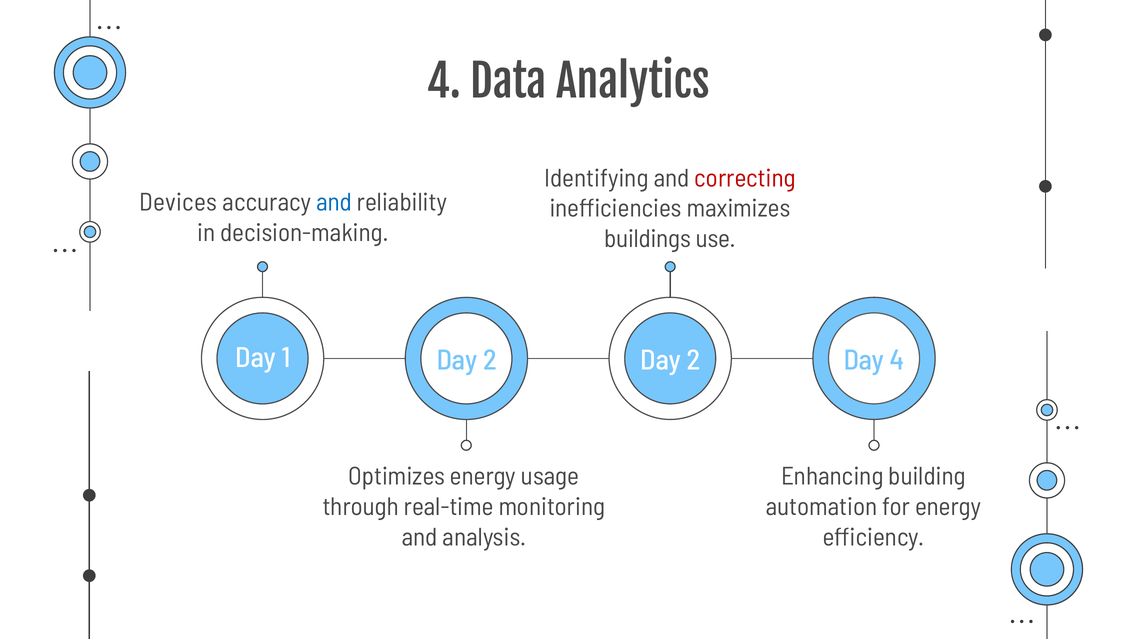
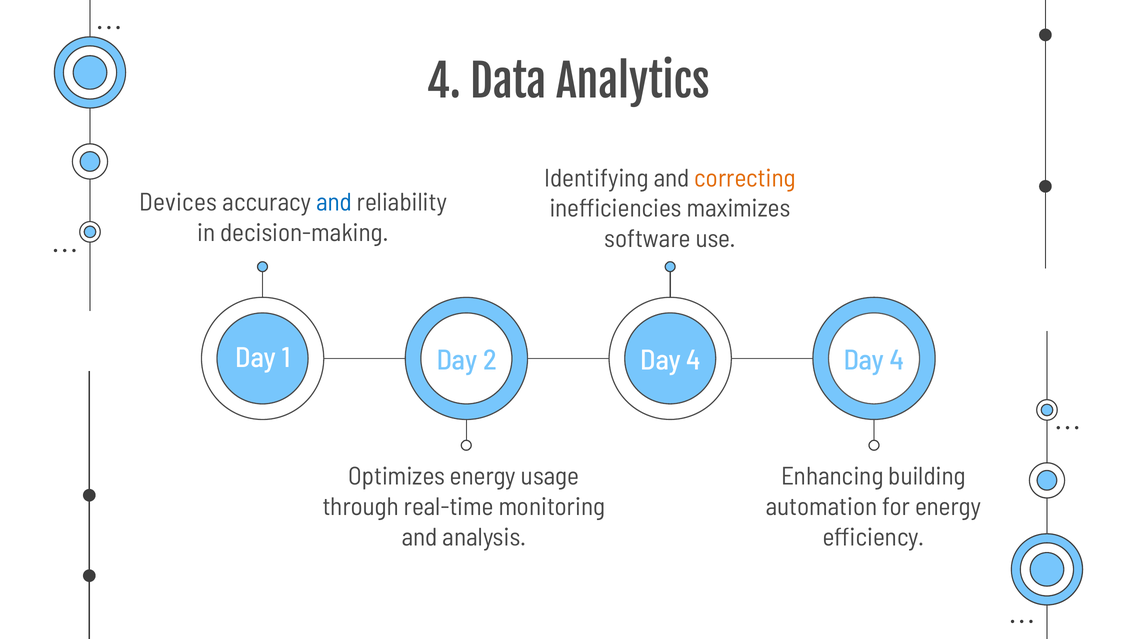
correcting colour: red -> orange (745, 179)
buildings: buildings -> software (648, 239)
2 Day 2: 2 -> 4 (694, 361)
